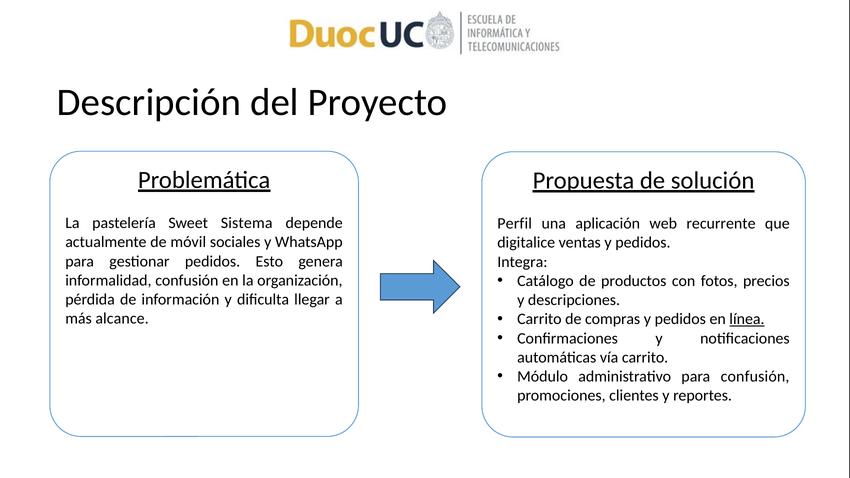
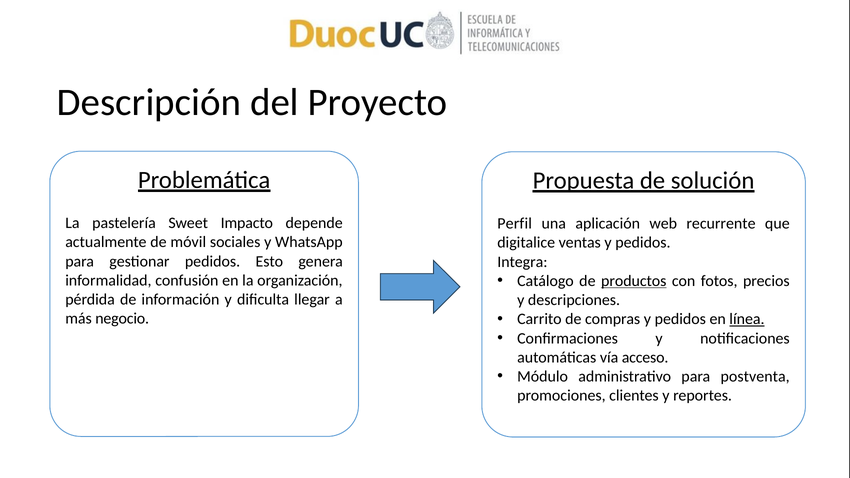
Sistema: Sistema -> Impacto (247, 223)
productos underline: none -> present (634, 281)
alcance: alcance -> negocio (122, 319)
vía carrito: carrito -> acceso (645, 357)
para confusión: confusión -> postventa (755, 377)
